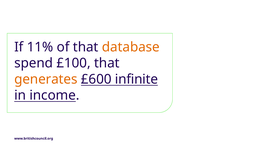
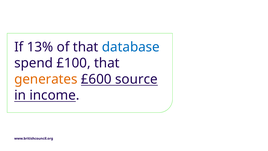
11%: 11% -> 13% (40, 47)
database colour: orange -> blue (131, 47)
infinite: infinite -> source (136, 79)
